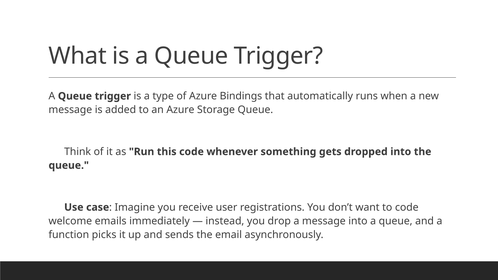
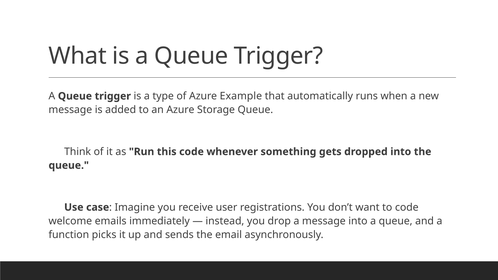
Bindings: Bindings -> Example (241, 96)
